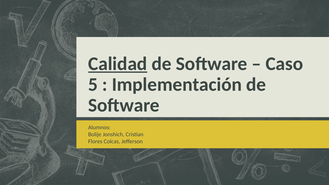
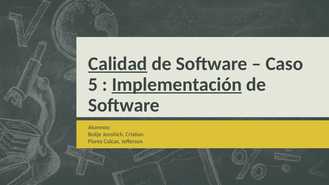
Implementación underline: none -> present (177, 85)
